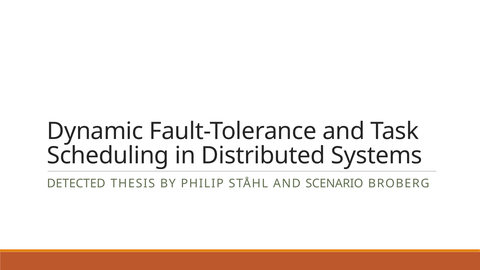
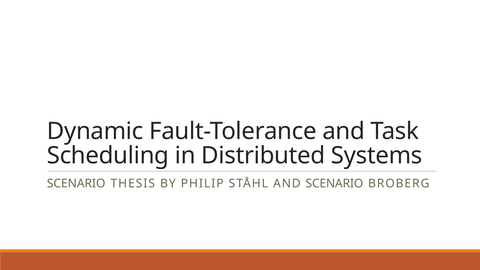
DETECTED: DETECTED -> SCENARIO (76, 184)
